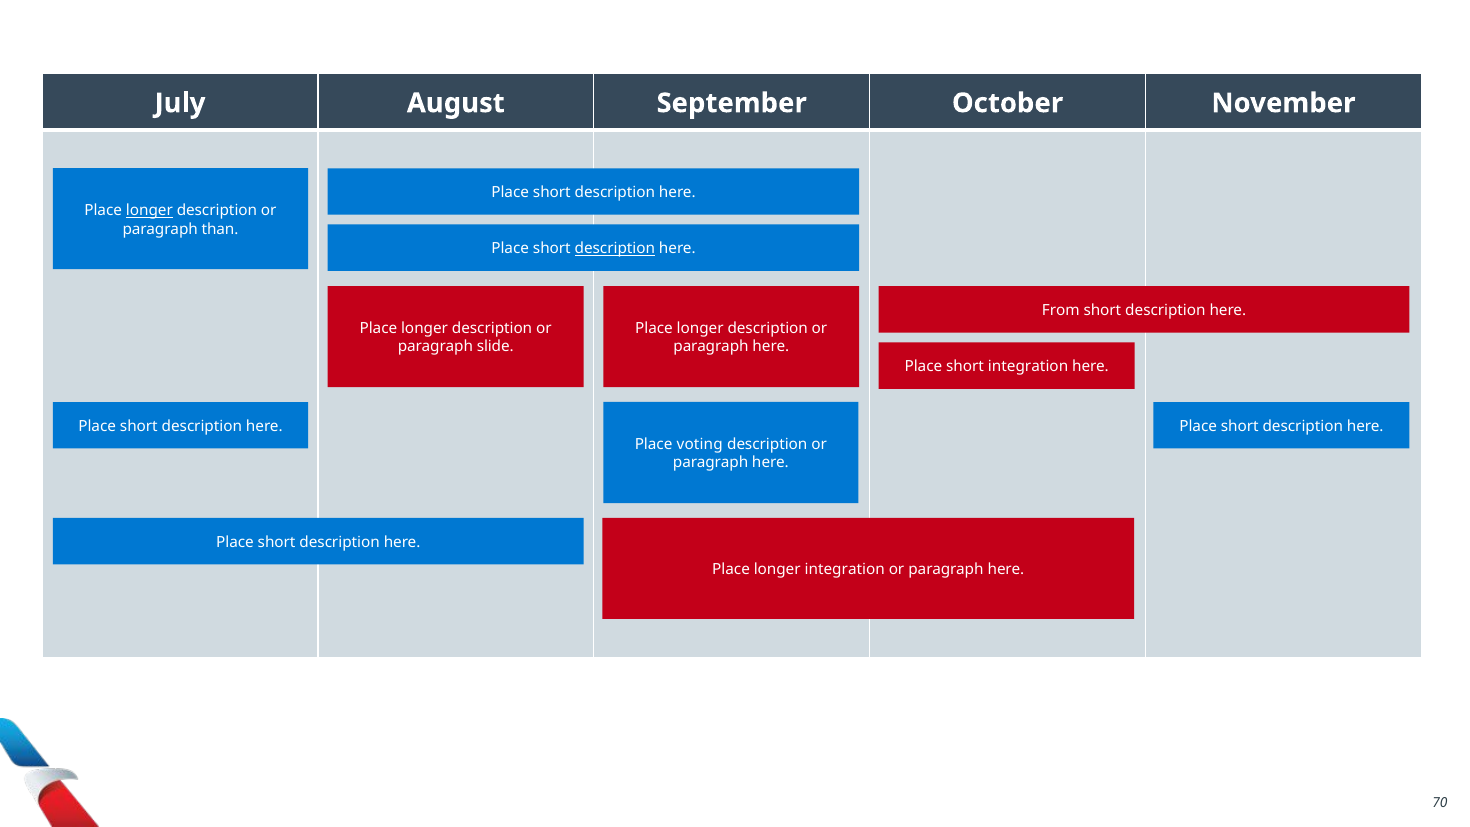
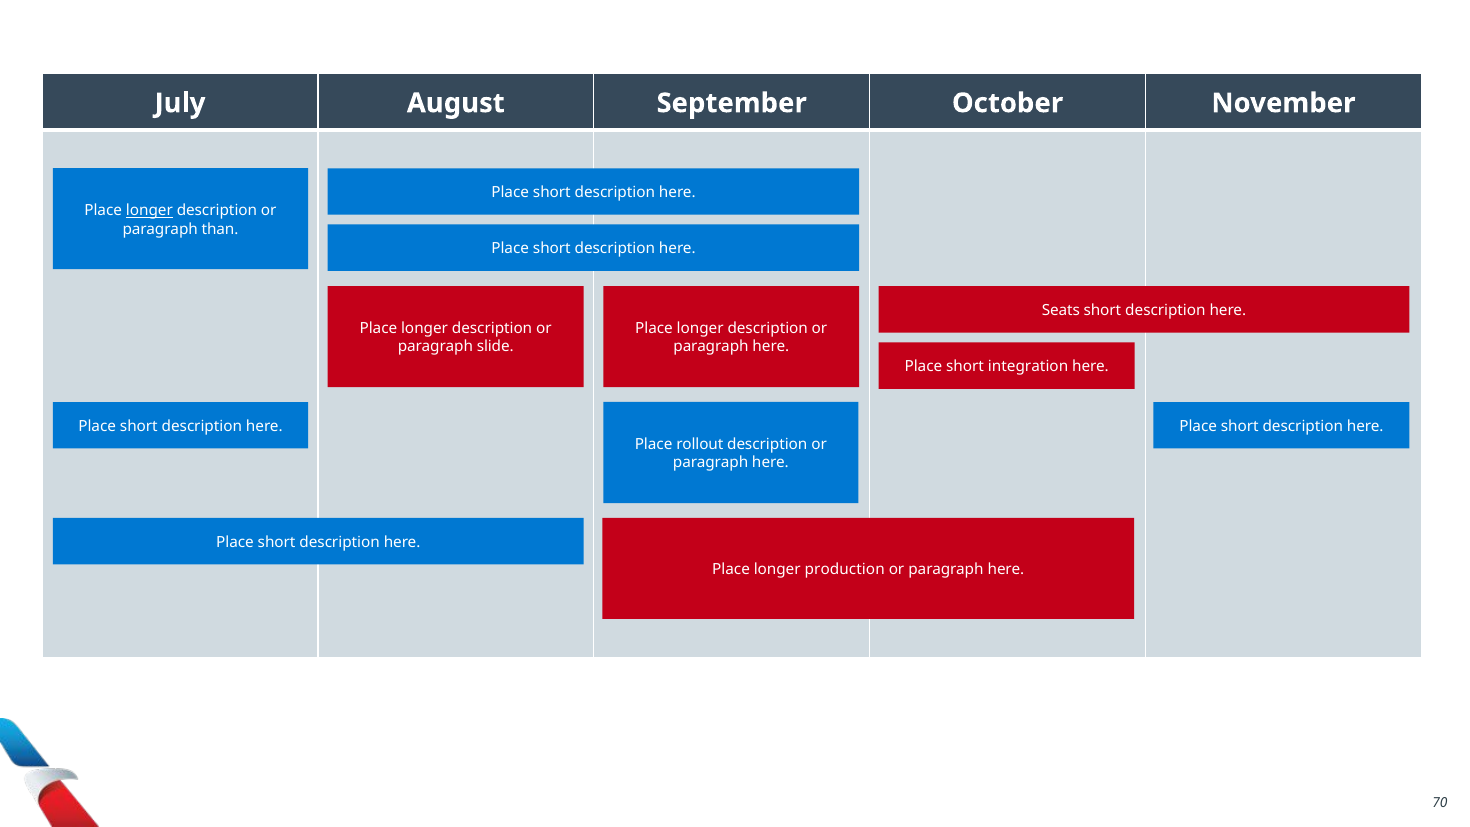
description underline: present -> none (615, 249)
From: From -> Seats (1061, 310)
voting: voting -> rollout (700, 444)
longer integration: integration -> production (845, 569)
